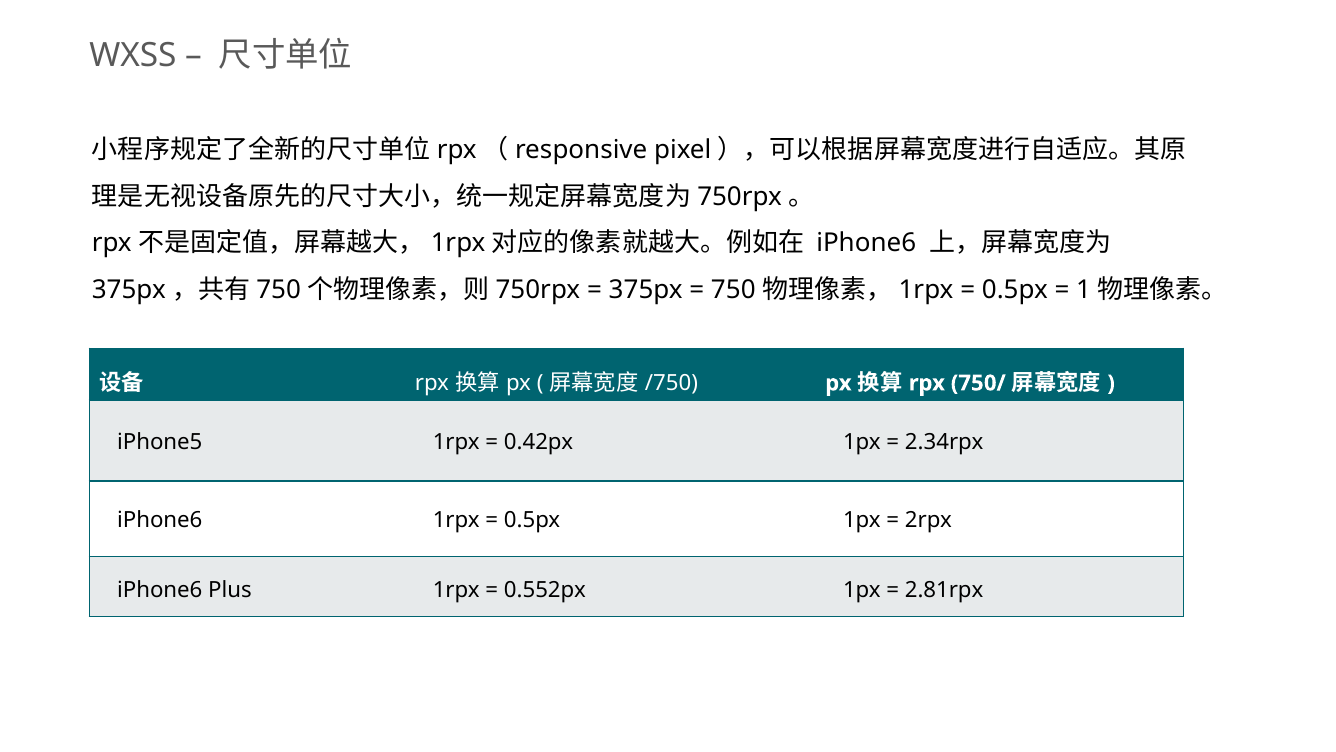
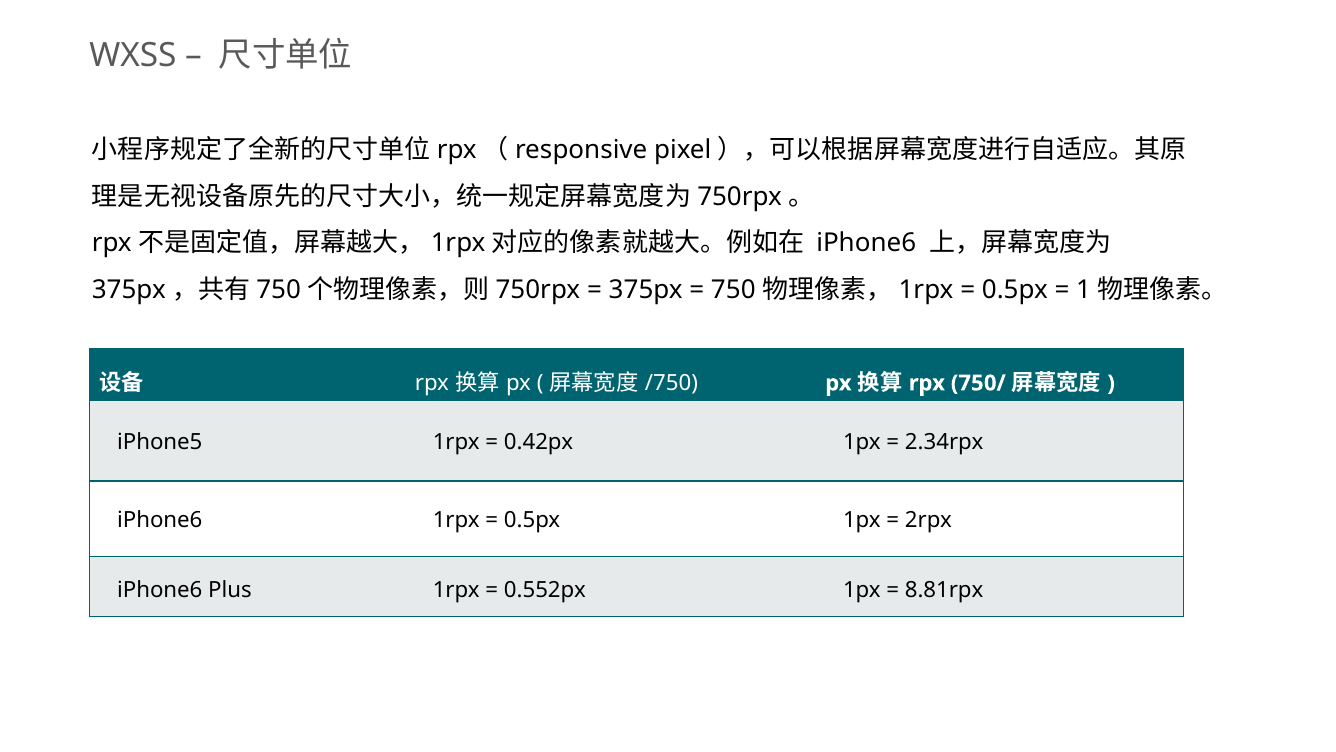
2.81rpx: 2.81rpx -> 8.81rpx (944, 589)
